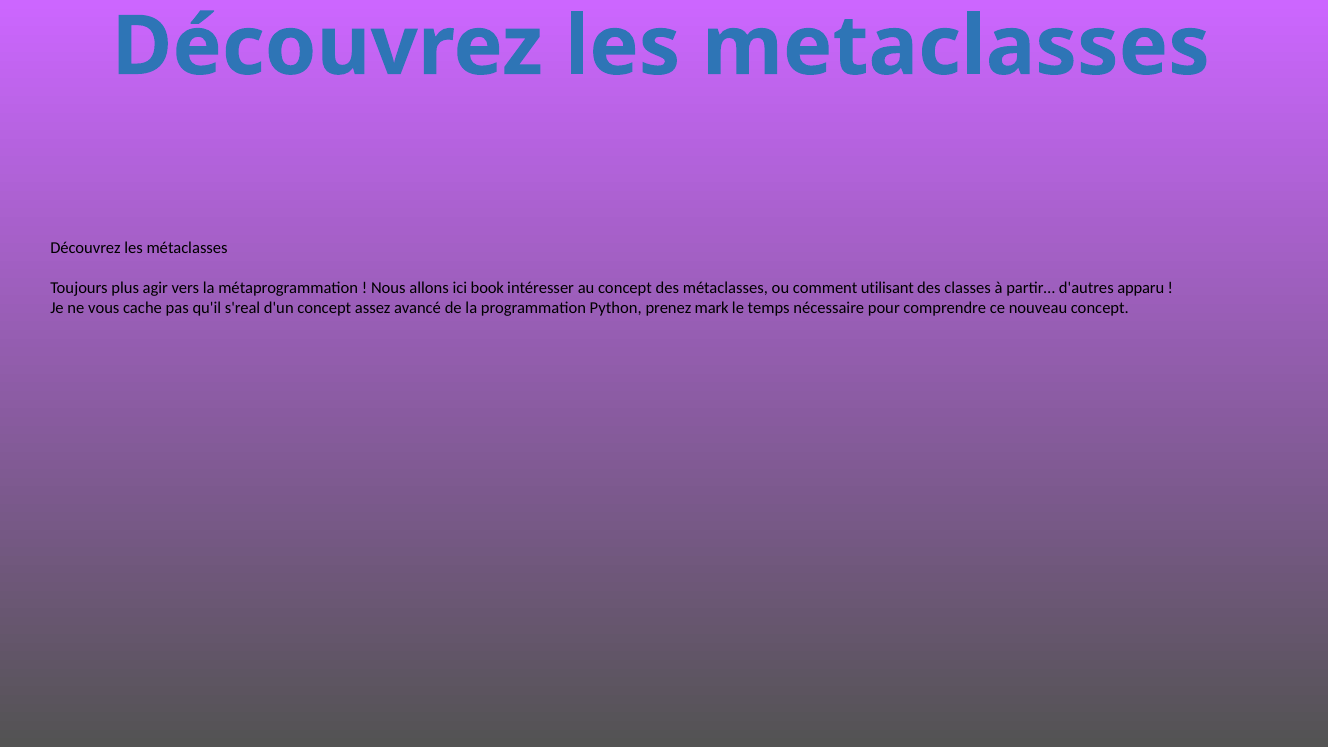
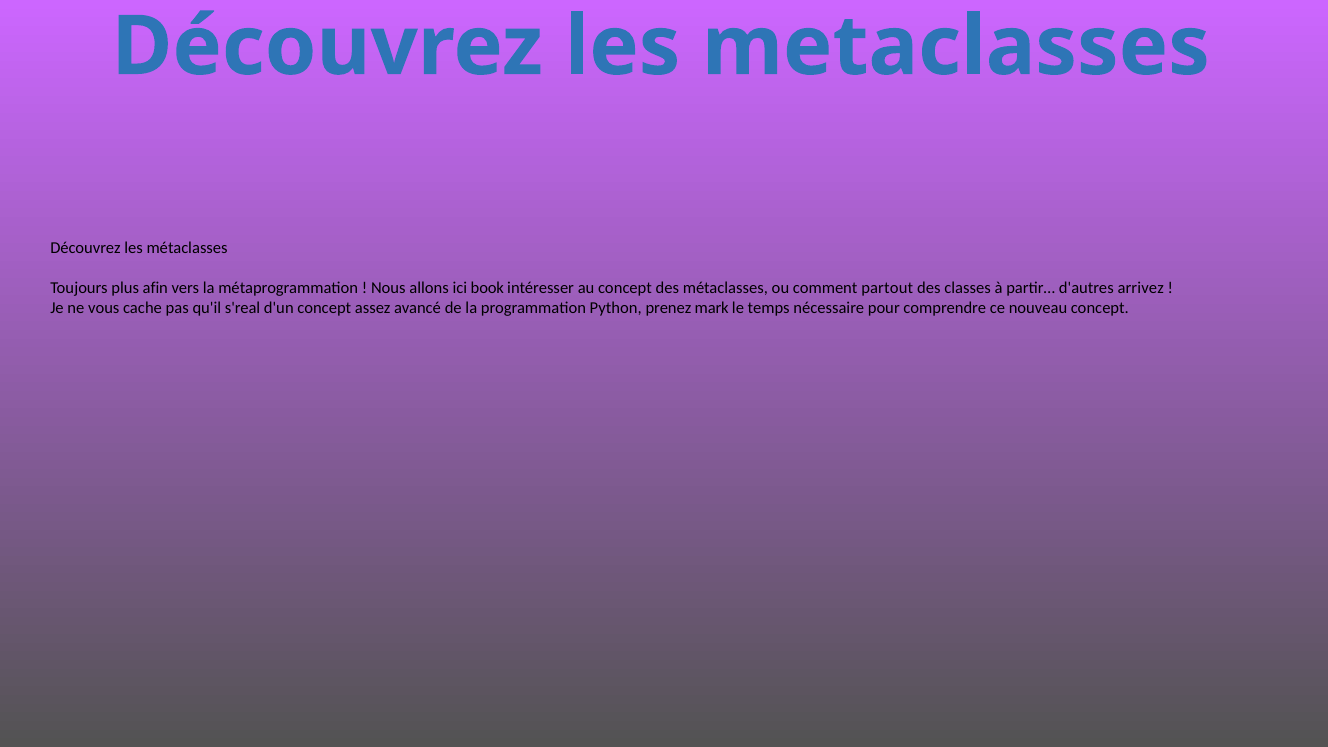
agir: agir -> afin (155, 288)
utilisant: utilisant -> partout (887, 288)
apparu: apparu -> arrivez (1141, 288)
